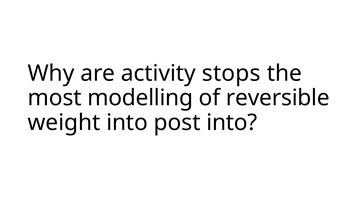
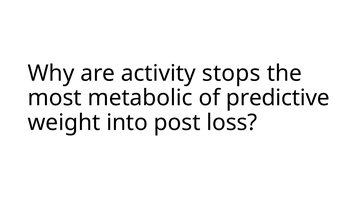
modelling: modelling -> metabolic (140, 98)
reversible: reversible -> predictive (278, 98)
post into: into -> loss (232, 122)
